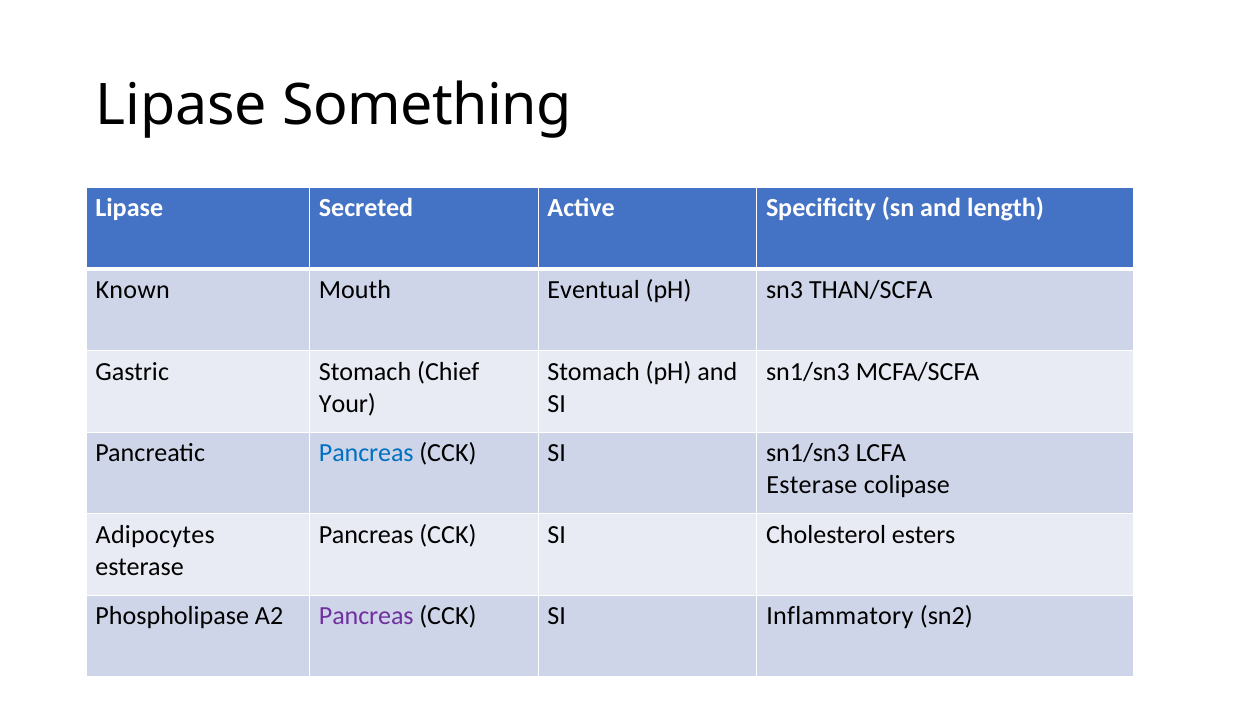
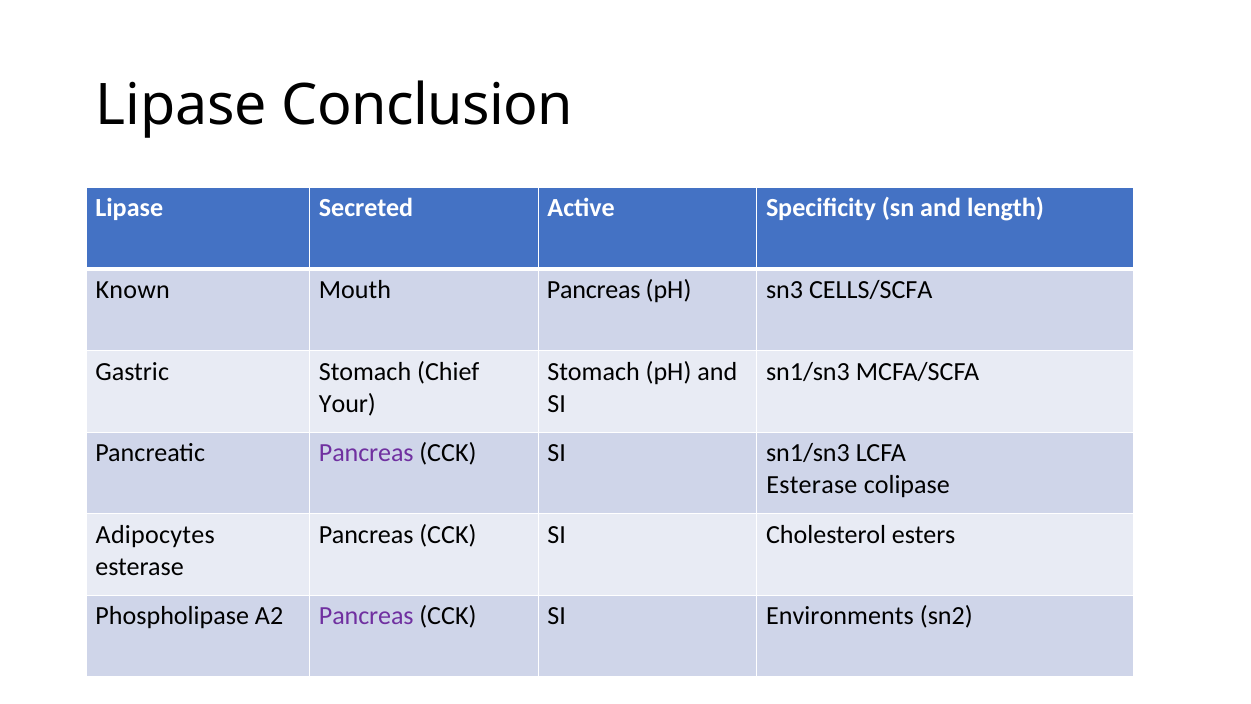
Something: Something -> Conclusion (427, 105)
Mouth Eventual: Eventual -> Pancreas (594, 290)
THAN/SCFA: THAN/SCFA -> CELLS/SCFA (871, 290)
Pancreas colour: blue -> purple (366, 453)
Inflammatory: Inflammatory -> Environments (840, 616)
